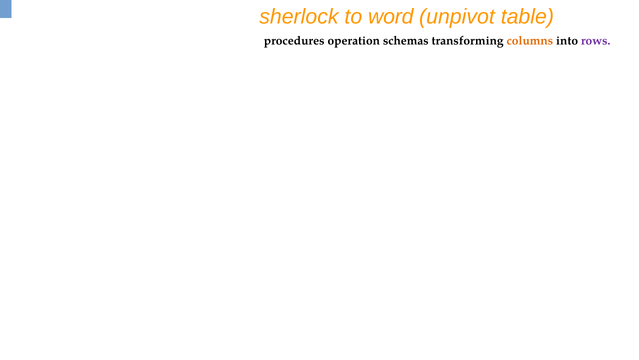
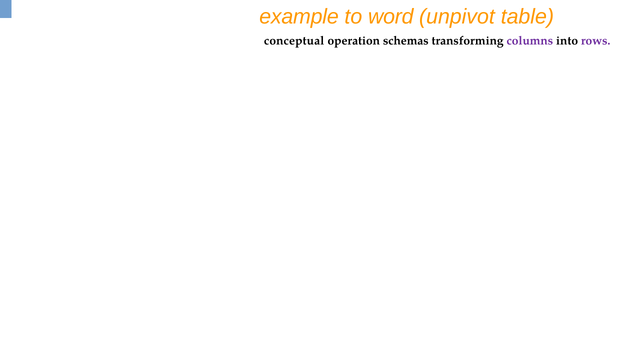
sherlock: sherlock -> example (299, 17)
procedures: procedures -> conceptual (294, 41)
columns colour: orange -> purple (530, 41)
